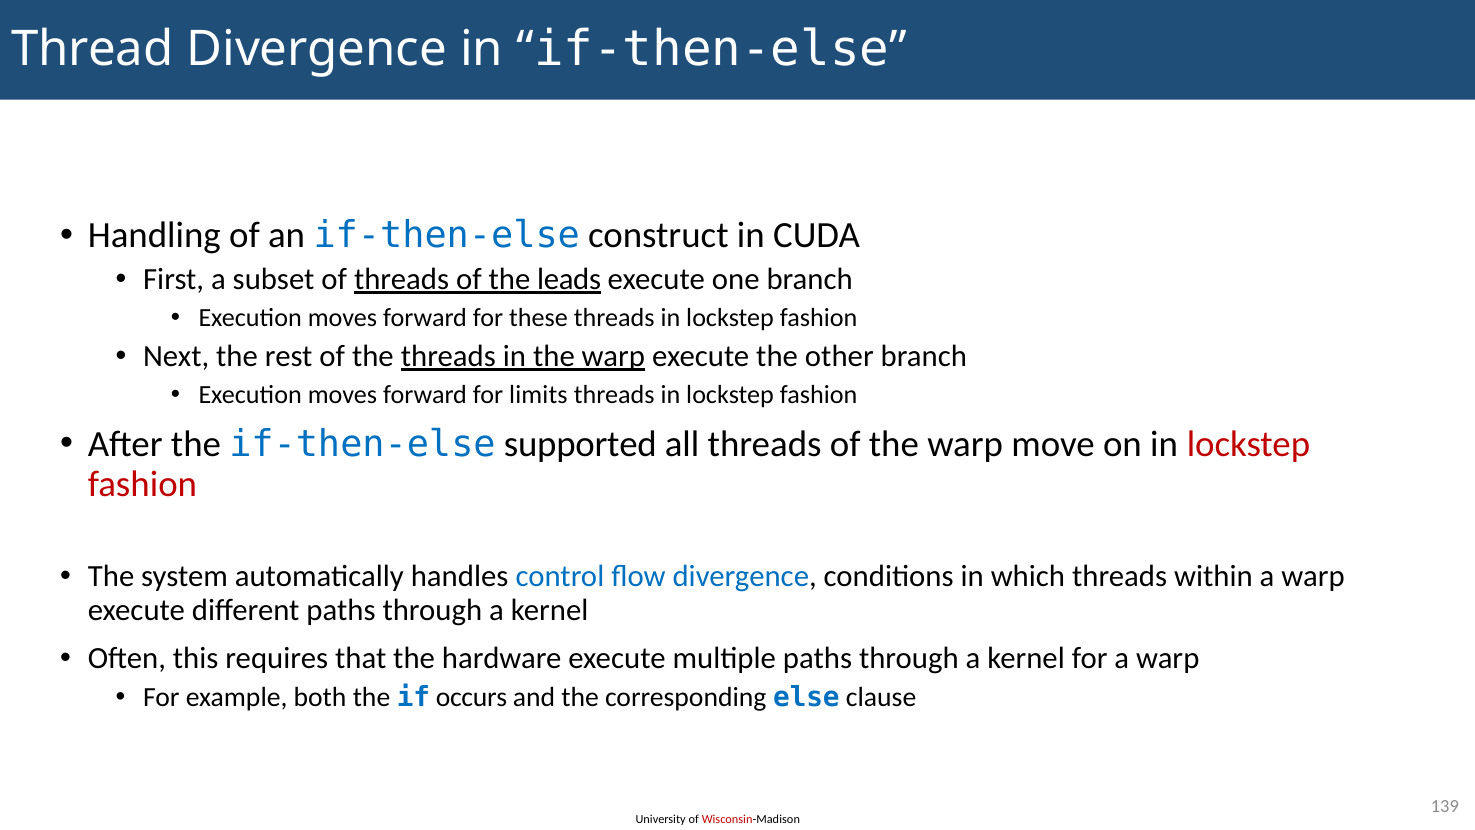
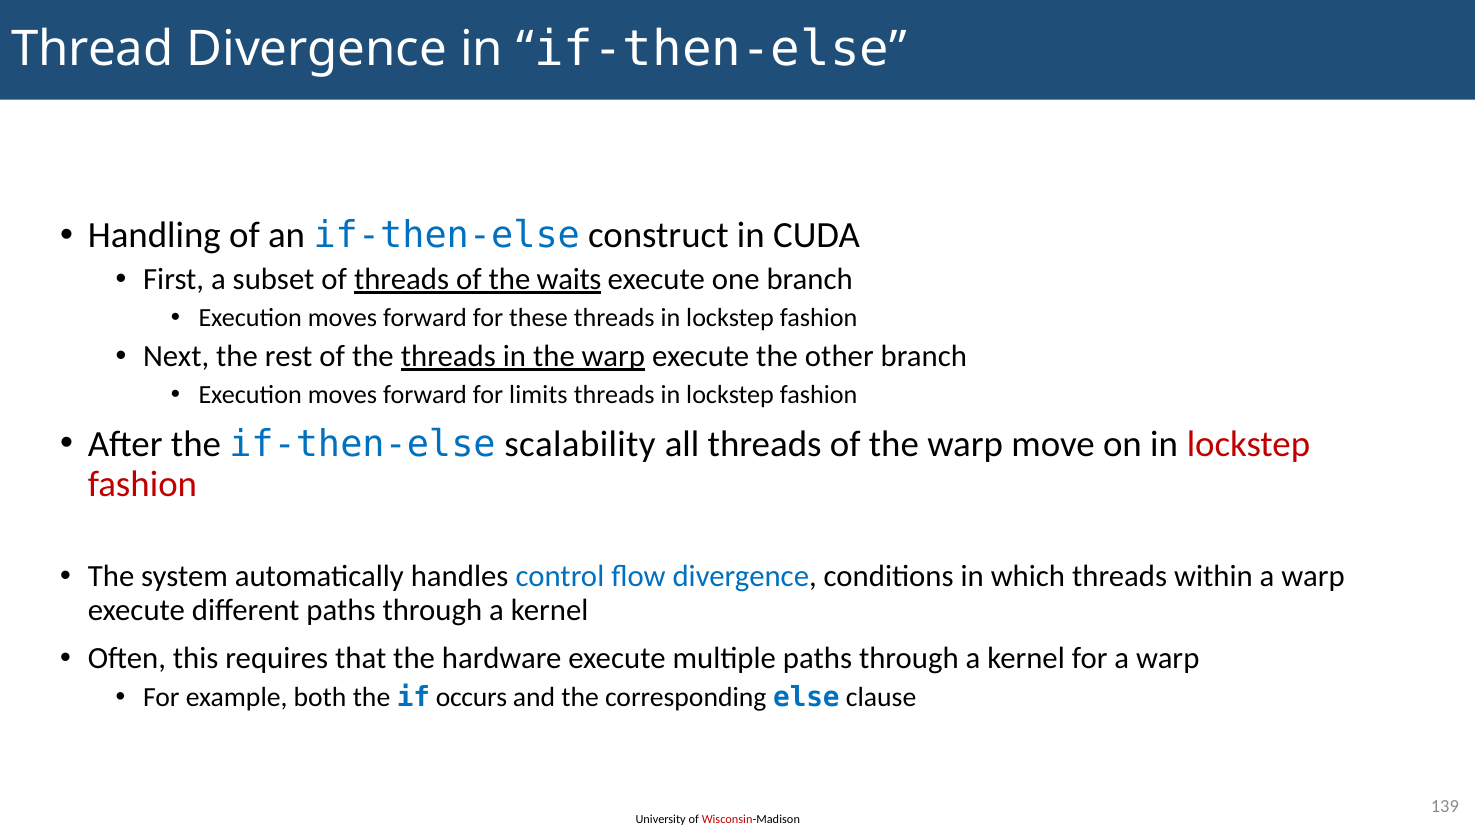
leads: leads -> waits (569, 279)
supported: supported -> scalability (580, 444)
